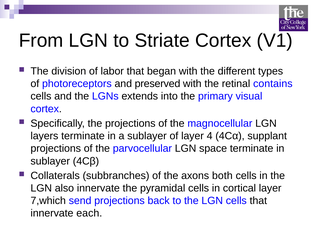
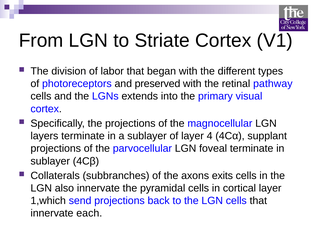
contains: contains -> pathway (273, 84)
space: space -> foveal (213, 148)
both: both -> exits (222, 175)
7,which: 7,which -> 1,which (48, 201)
